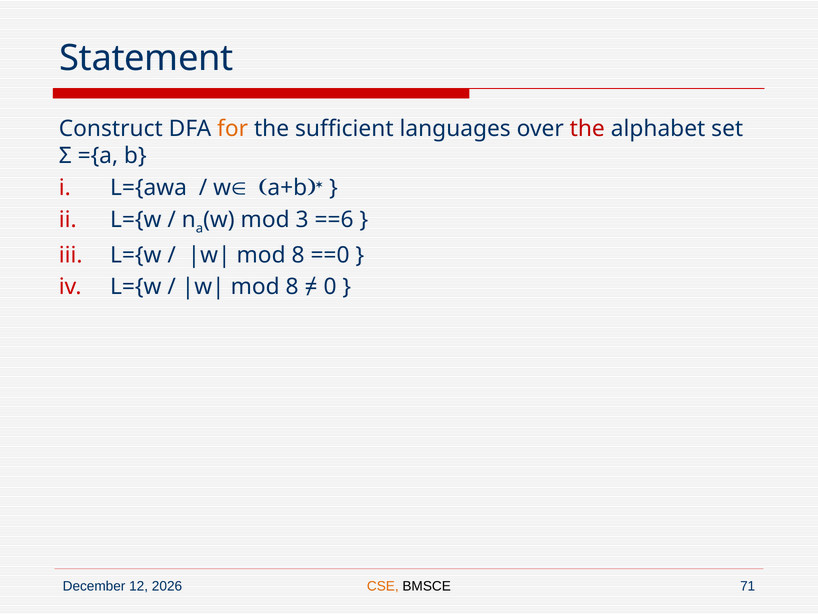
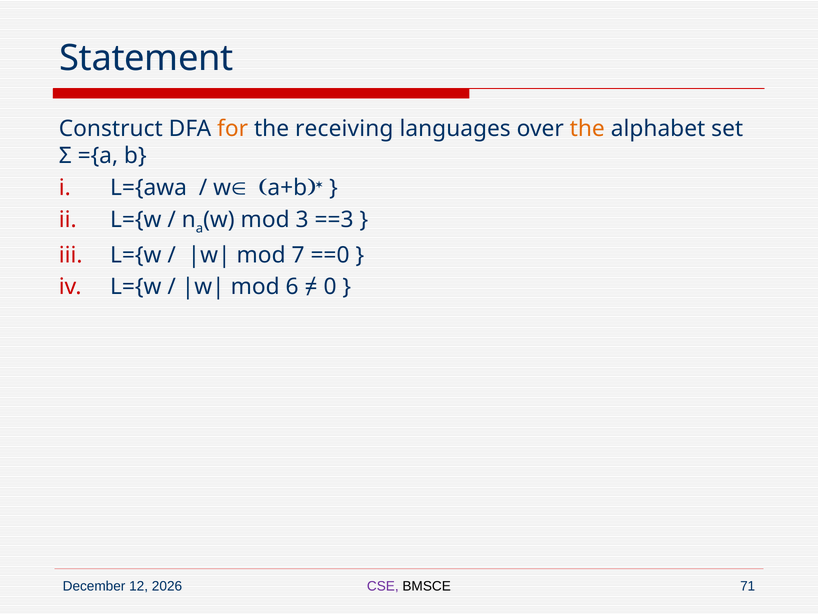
sufficient: sufficient -> receiving (344, 128)
the colour: red -> orange (587, 128)
==6: ==6 -> ==3 (334, 219)
8: 8 -> 7 (298, 255)
8: 8 -> 6 (292, 287)
CSE colour: orange -> purple (383, 586)
